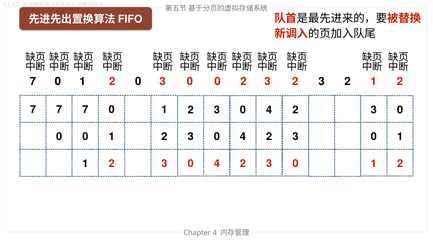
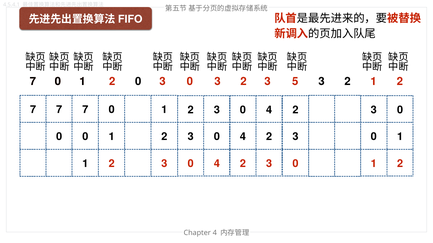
0: 0 -> 3 (218, 82)
0 2 3 2: 2 -> 5 (295, 82)
